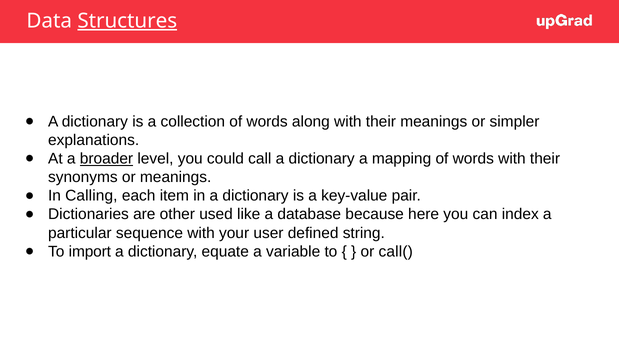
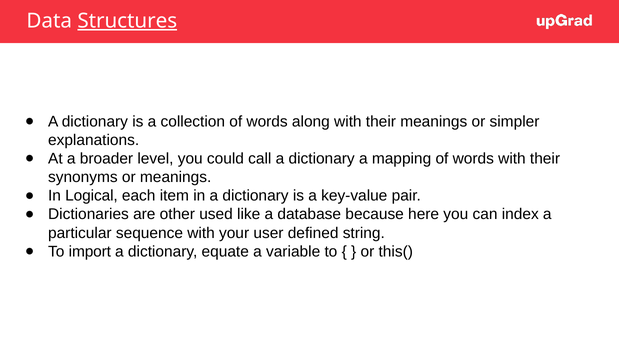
broader underline: present -> none (106, 159)
Calling: Calling -> Logical (91, 196)
call(: call( -> this( (396, 252)
